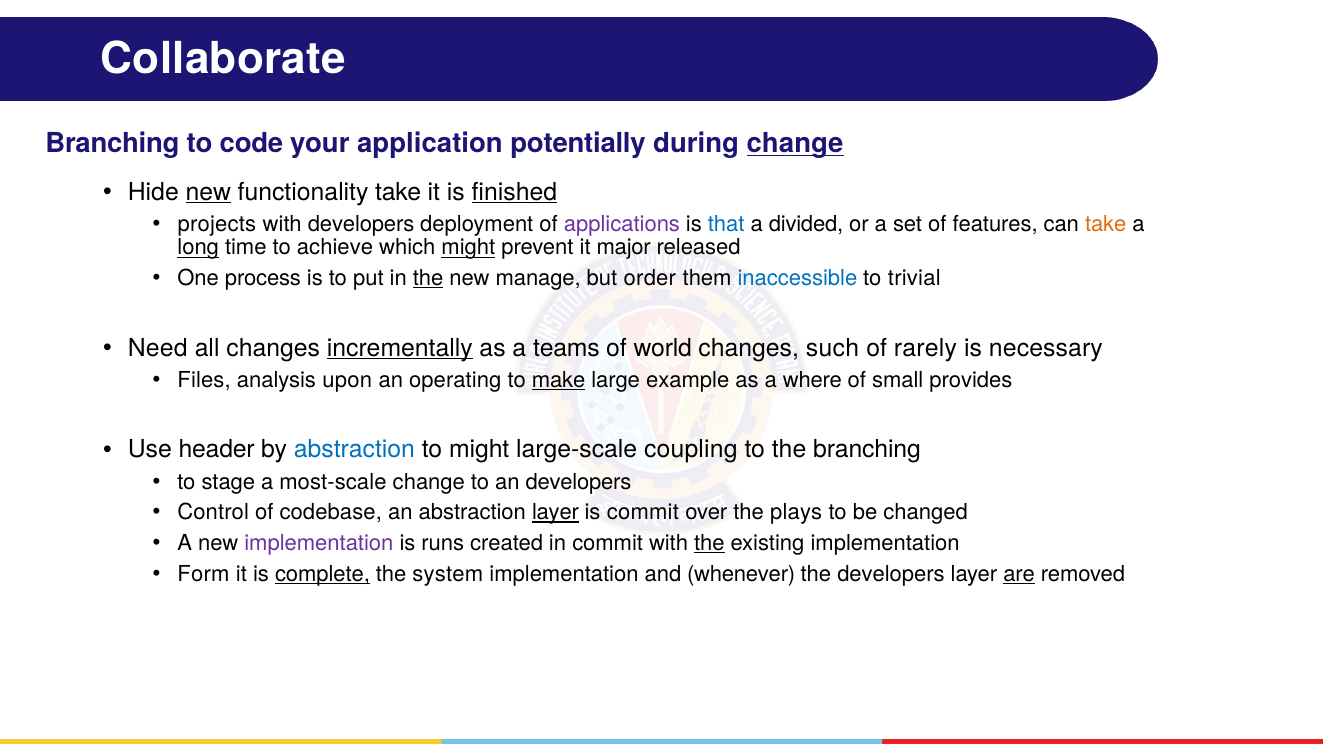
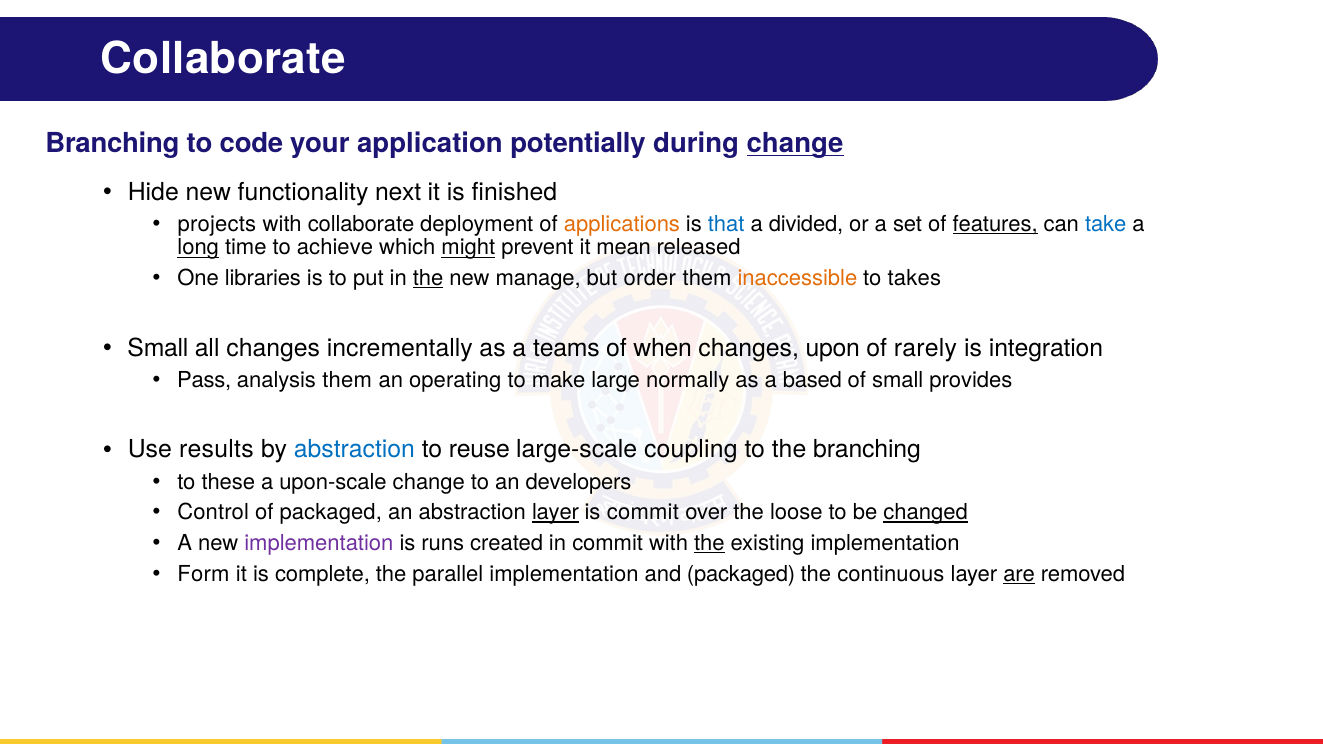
new underline: present -> none (208, 192)
functionality take: take -> next (398, 192)
ﬁnished underline: present -> none (514, 192)
with developers: developers -> collaborate (361, 224)
applications colour: purple -> orange (622, 224)
features underline: none -> present (995, 224)
take colour: orange -> blue (1106, 224)
major: major -> mean (624, 248)
process: process -> libraries (263, 278)
inaccessible colour: blue -> orange (797, 278)
trivial: trivial -> takes (914, 278)
Need: Need -> Small (158, 348)
incrementally underline: present -> none (400, 348)
world: world -> when (663, 348)
such: such -> upon (833, 348)
necessary: necessary -> integration (1046, 348)
Files: Files -> Pass (204, 380)
analysis upon: upon -> them (347, 380)
make underline: present -> none (559, 380)
example: example -> normally (688, 380)
where: where -> based (812, 380)
header: header -> results (216, 450)
to might: might -> reuse (479, 450)
stage: stage -> these (228, 482)
most-scale: most-scale -> upon-scale (333, 482)
of codebase: codebase -> packaged (331, 513)
plays: plays -> loose (796, 513)
changed underline: none -> present (926, 513)
complete underline: present -> none (322, 574)
system: system -> parallel (448, 574)
and whenever: whenever -> packaged (741, 574)
the developers: developers -> continuous (891, 574)
